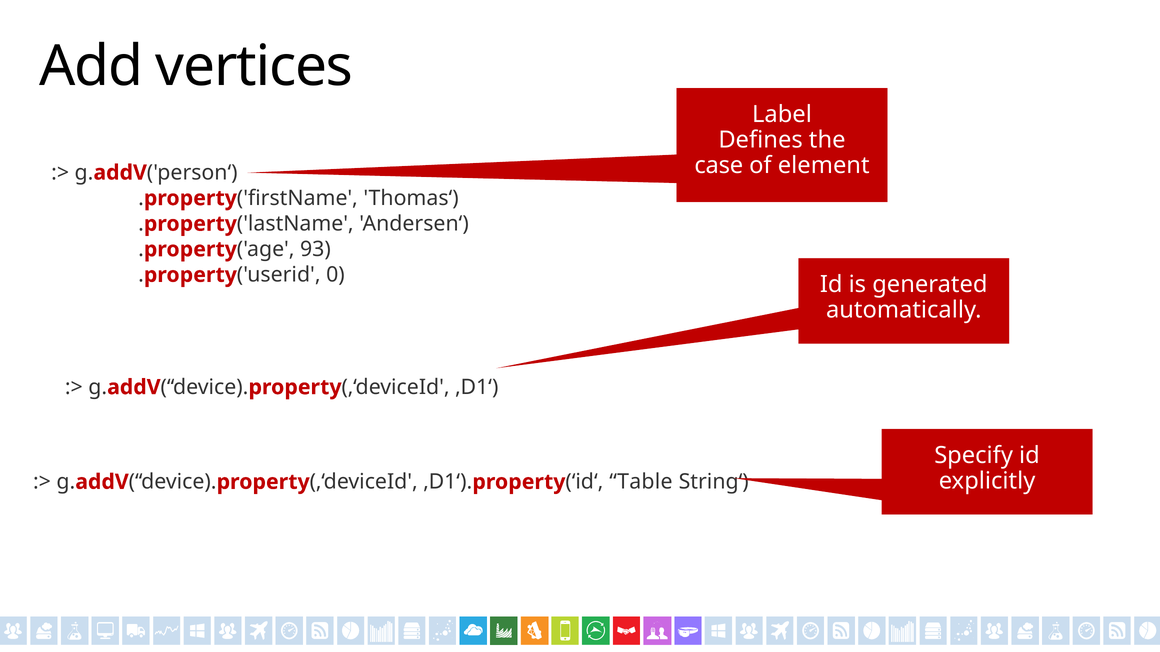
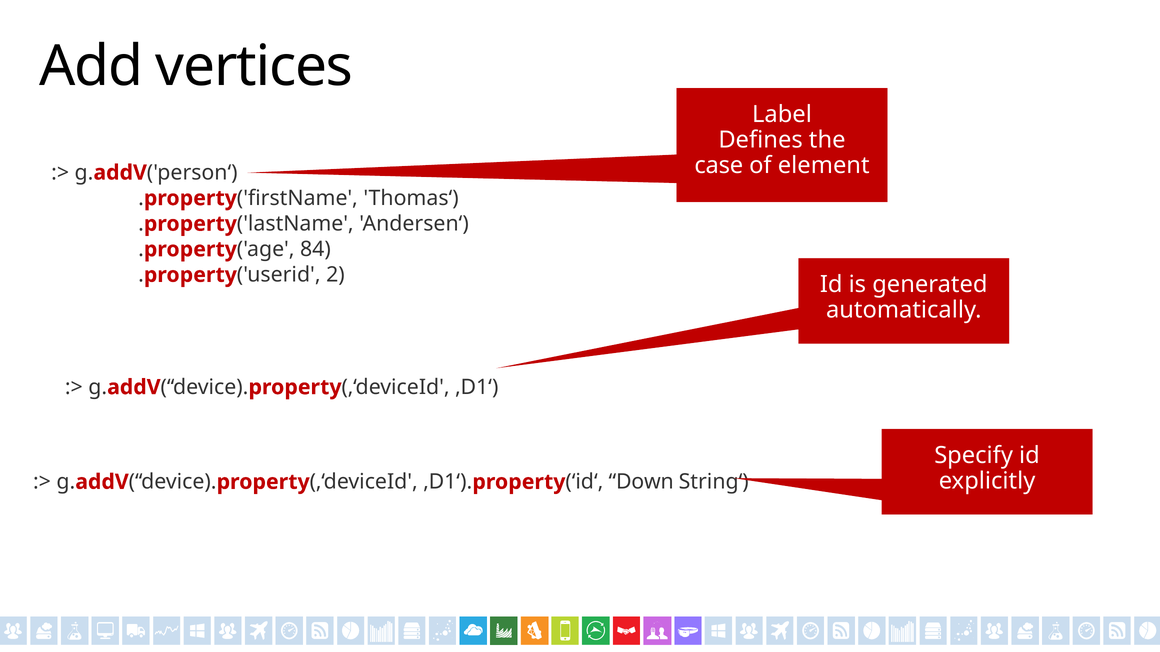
93: 93 -> 84 (315, 249)
0: 0 -> 2 (335, 275)
Table: Table -> Down (641, 482)
